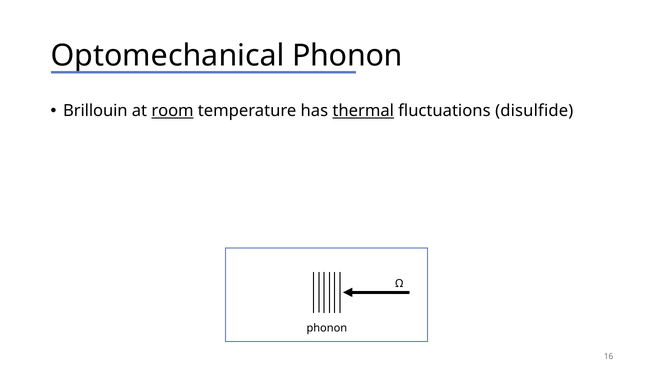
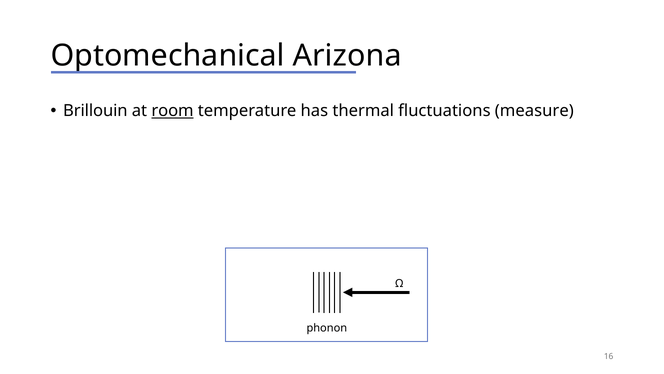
Phonon: Phonon -> Arizona (347, 56)
thermal underline: present -> none (363, 111)
disulfide: disulfide -> measure (534, 111)
